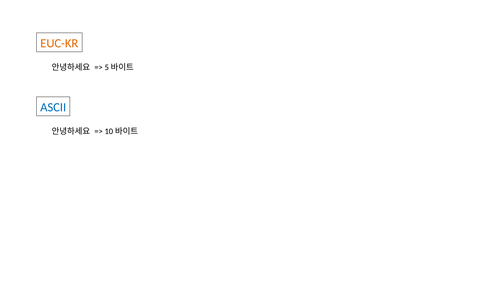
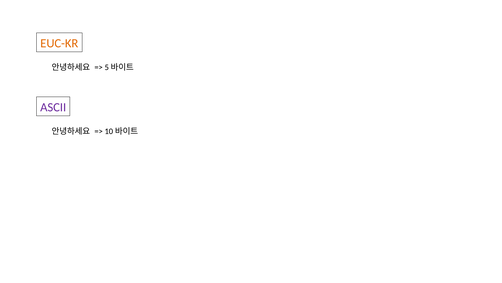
ASCII colour: blue -> purple (53, 107)
